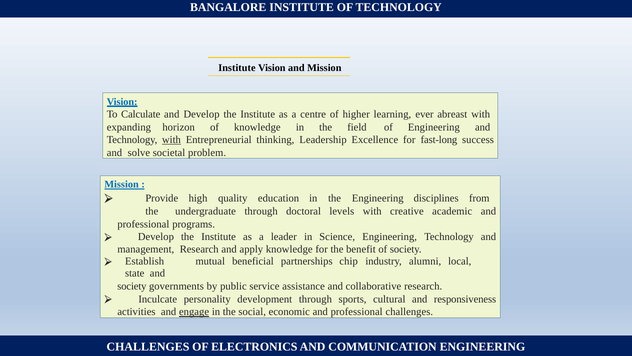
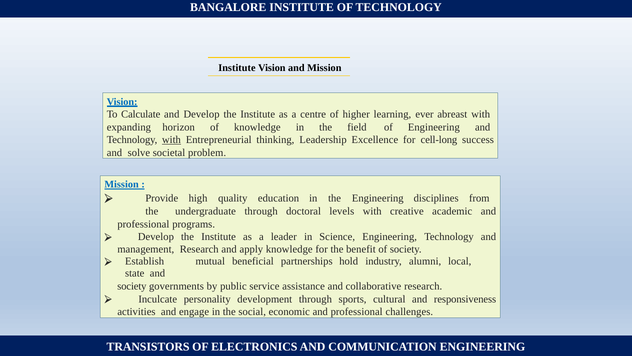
fast-long: fast-long -> cell-long (439, 140)
chip: chip -> hold (349, 261)
engage underline: present -> none (194, 311)
CHALLENGES: CHALLENGES -> TRANSISTORS (148, 346)
